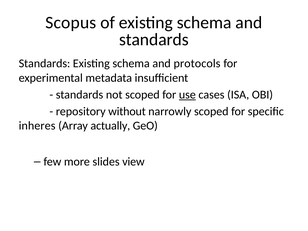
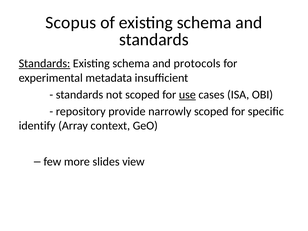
Standards underline: none -> present (44, 63)
without: without -> provide (127, 111)
inheres: inheres -> identify (37, 126)
actually: actually -> context (110, 126)
